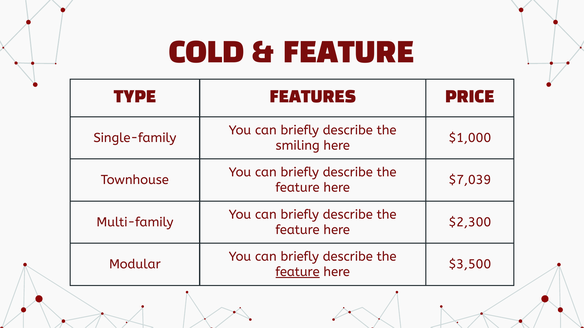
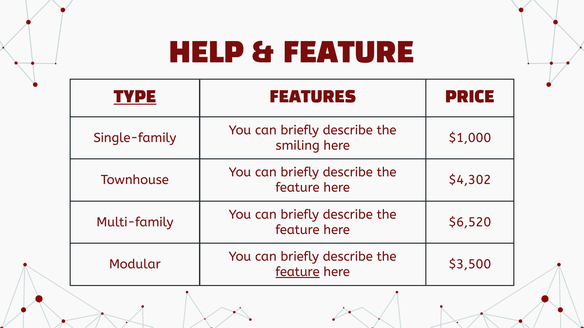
COLD: COLD -> HELP (206, 53)
TYPE underline: none -> present (135, 97)
$7,039: $7,039 -> $4,302 (470, 180)
$2,300: $2,300 -> $6,520 (470, 222)
